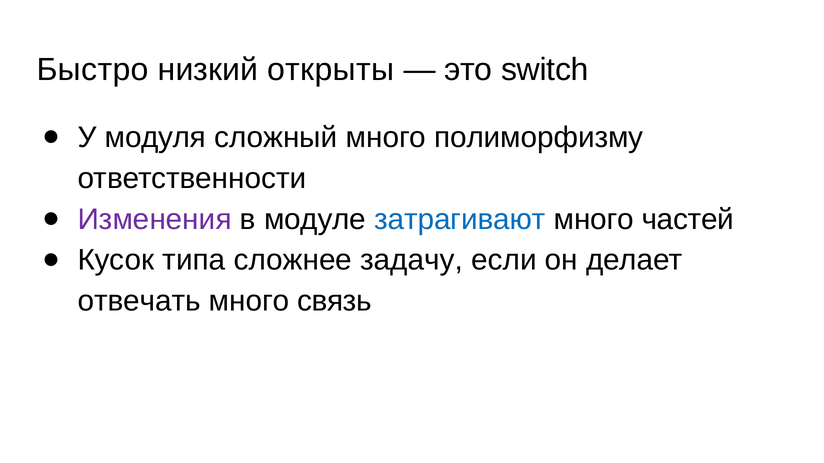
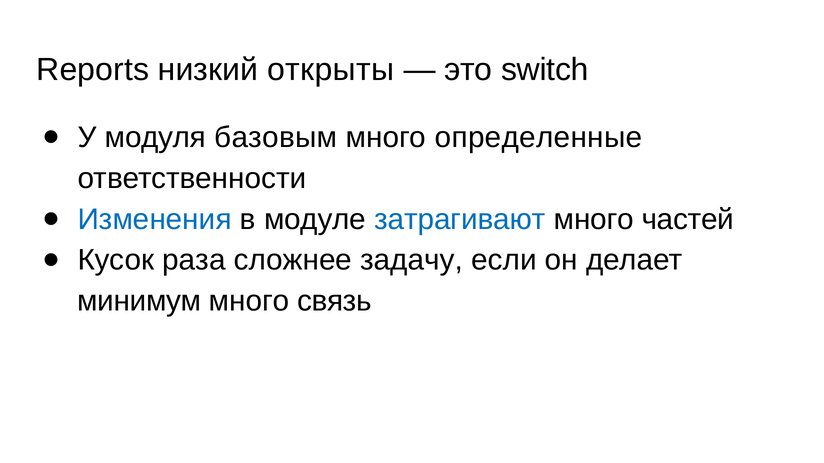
Быстро: Быстро -> Reports (93, 70)
сложный: сложный -> базовым (276, 137)
полиморфизму: полиморфизму -> определенные (539, 137)
Изменения colour: purple -> blue (155, 219)
типа: типа -> раза (194, 260)
отвечать: отвечать -> минимум (139, 302)
